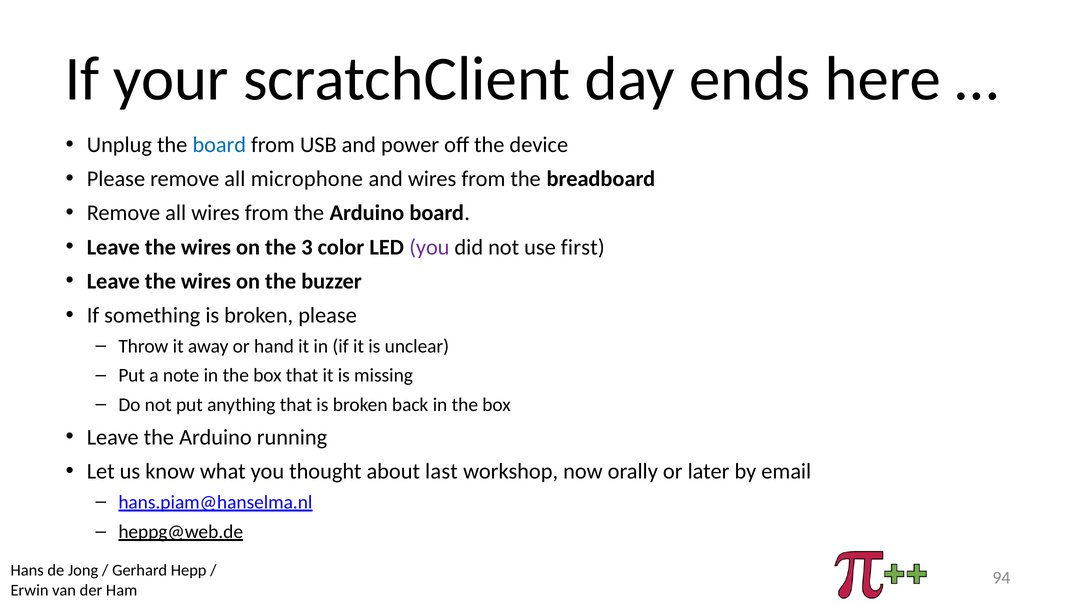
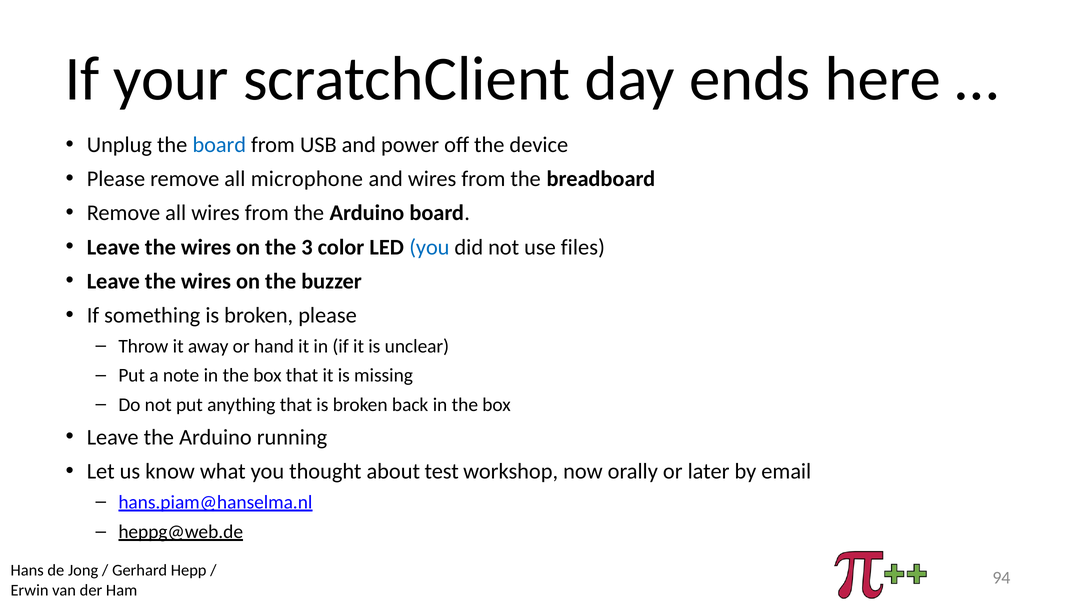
you colour: purple -> blue (429, 247)
first: first -> files (583, 247)
last: last -> test (442, 471)
